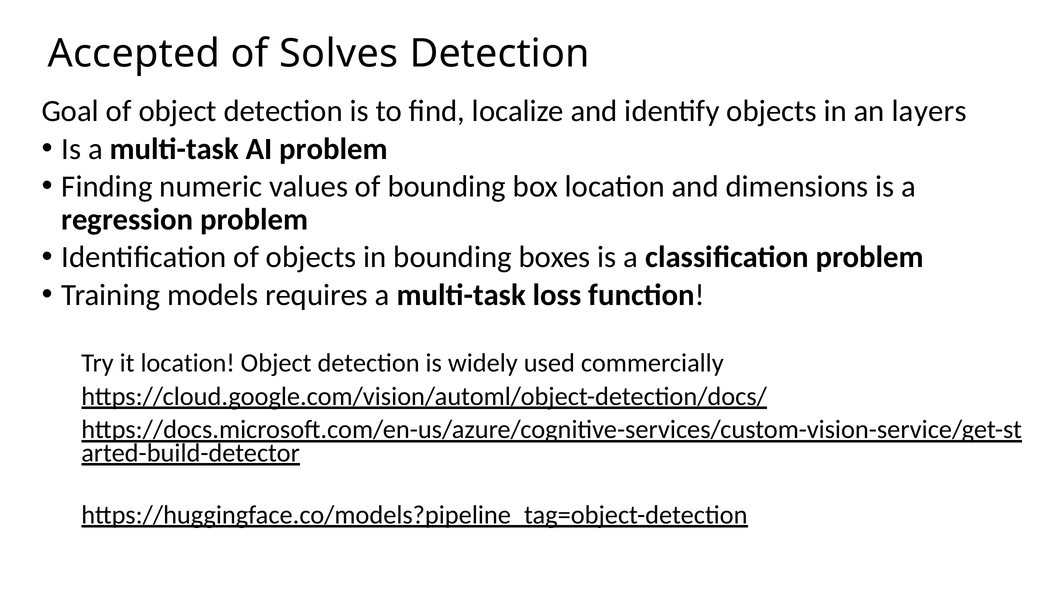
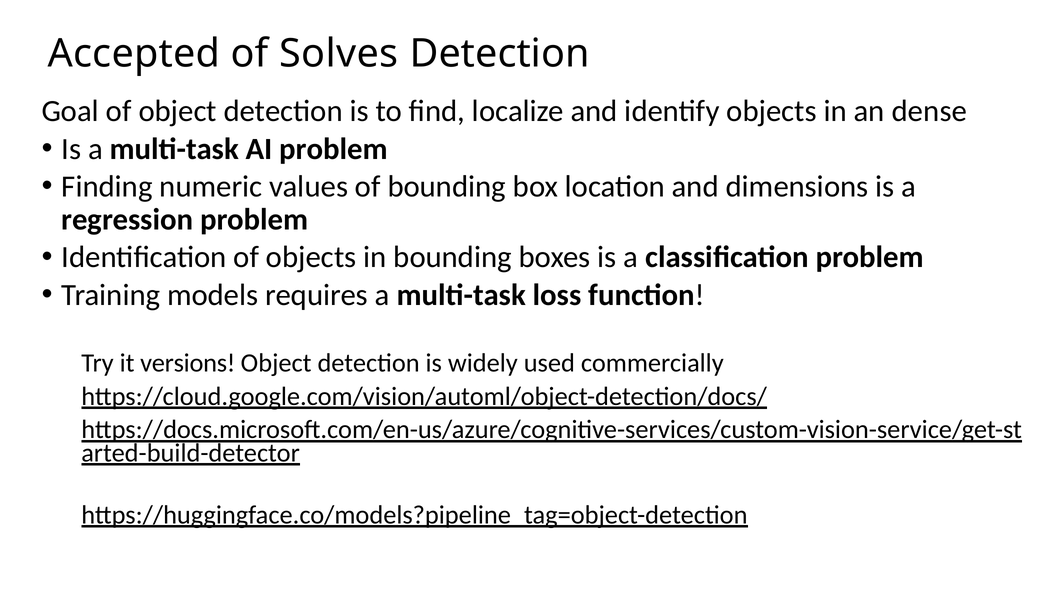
layers: layers -> dense (929, 111)
it location: location -> versions (188, 363)
